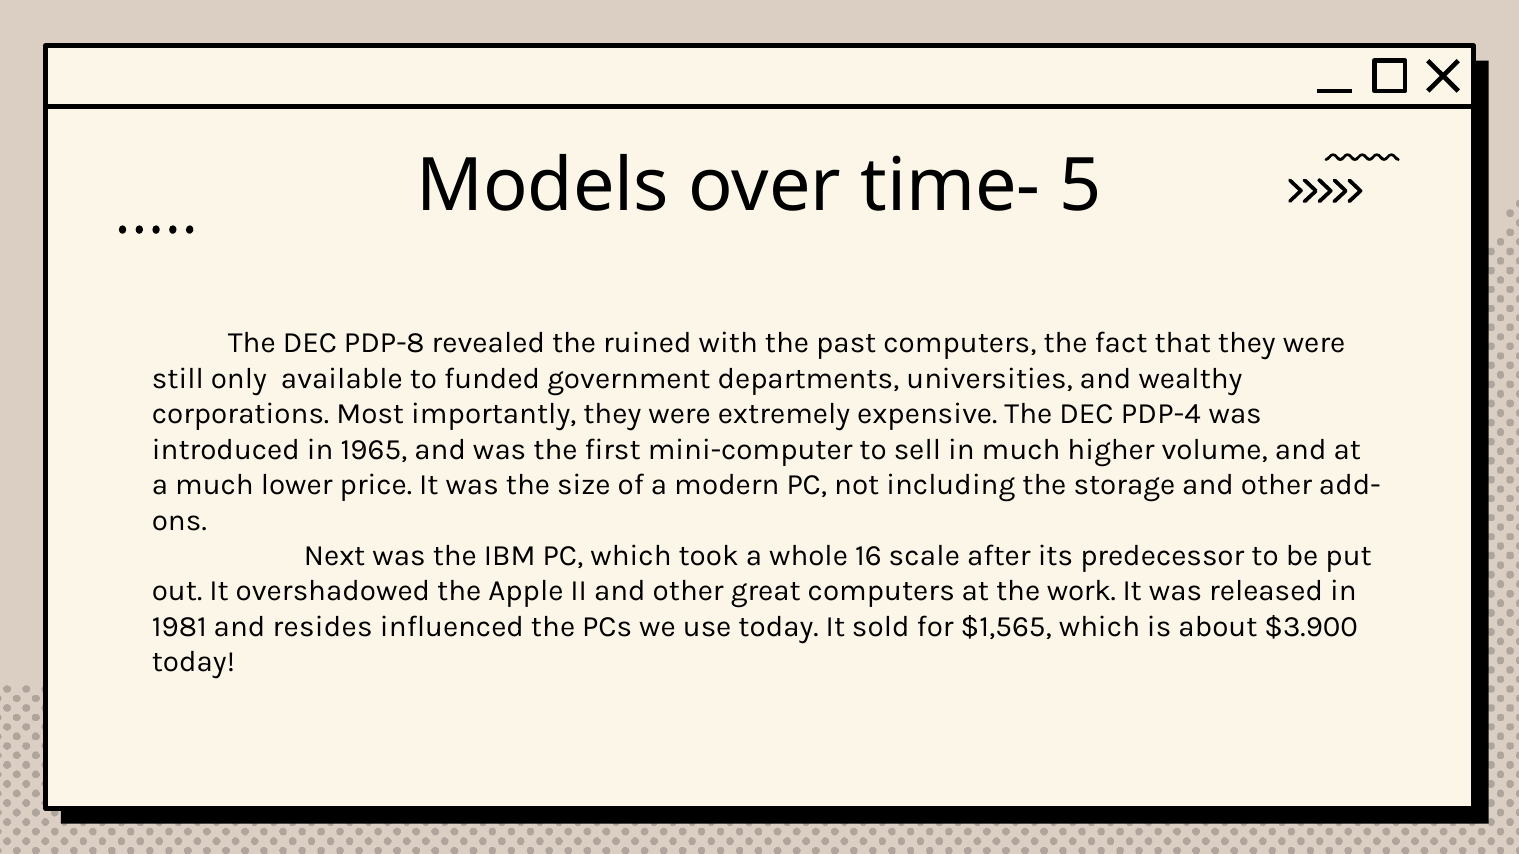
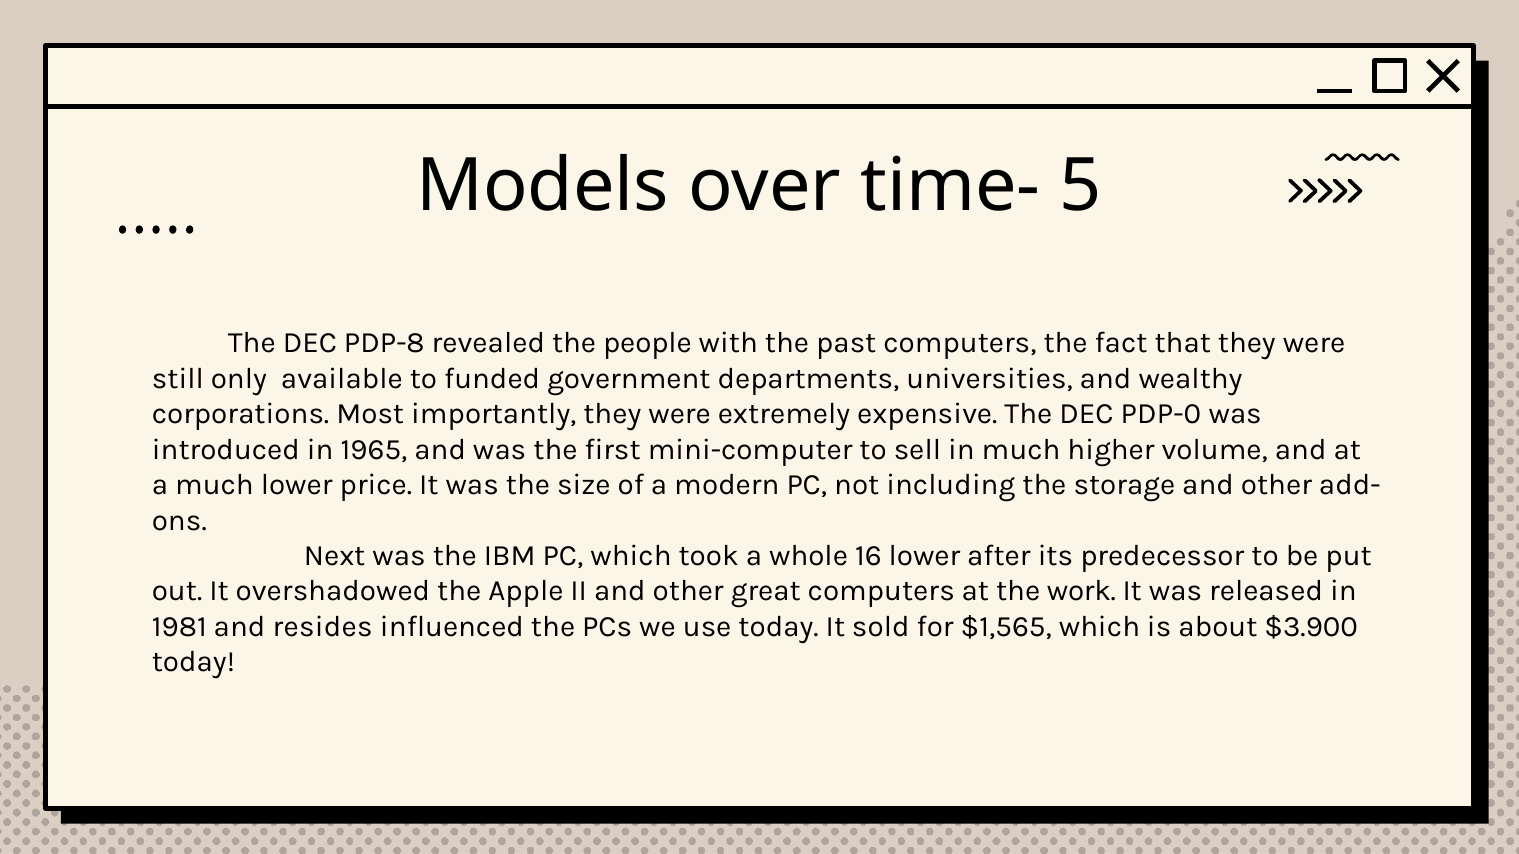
ruined: ruined -> people (647, 343)
PDP-4: PDP-4 -> PDP-0 (1161, 414)
16 scale: scale -> lower (924, 556)
